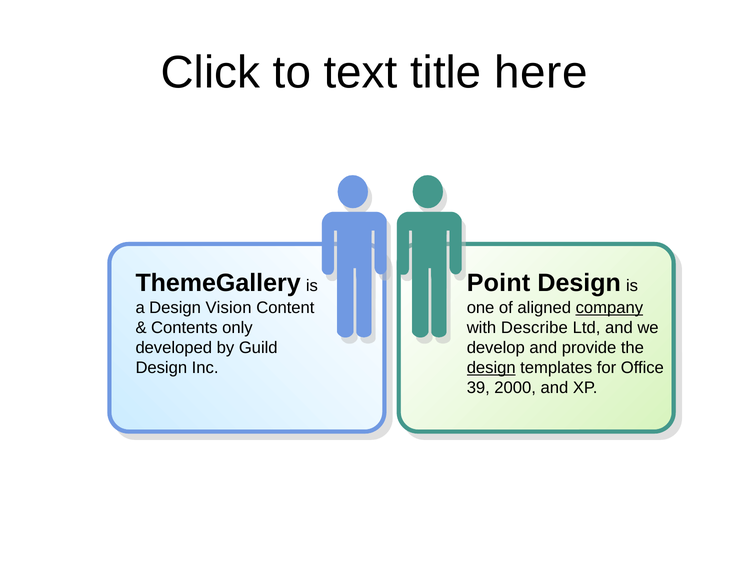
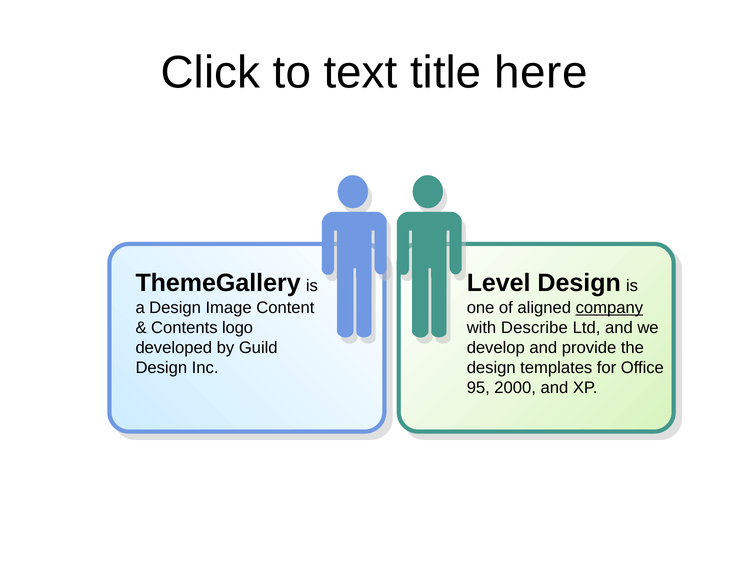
Point: Point -> Level (499, 283)
Vision: Vision -> Image (229, 307)
only: only -> logo (238, 327)
design underline: present -> none (491, 367)
39: 39 -> 95 (478, 387)
